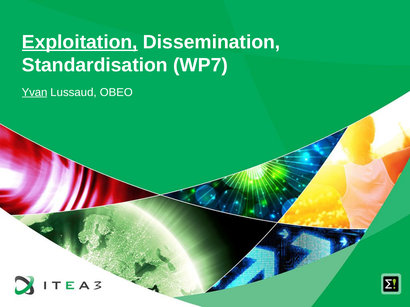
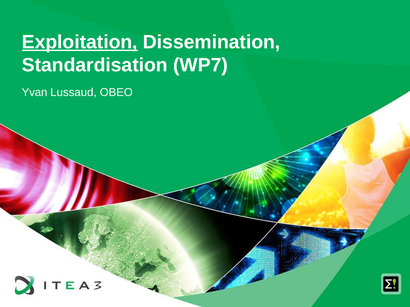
Yvan underline: present -> none (35, 92)
